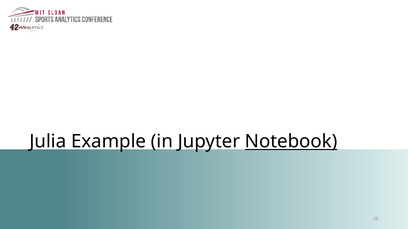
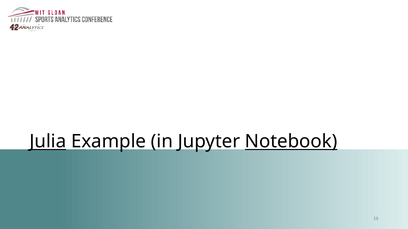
Julia underline: none -> present (48, 142)
